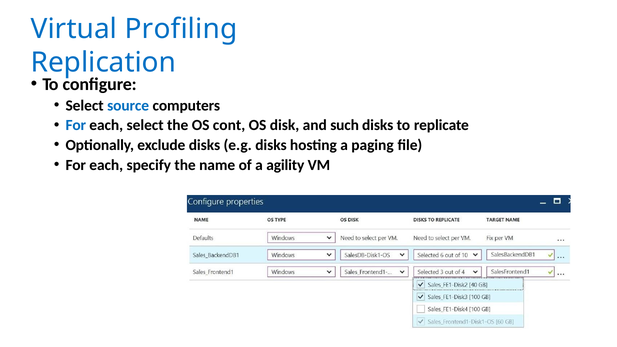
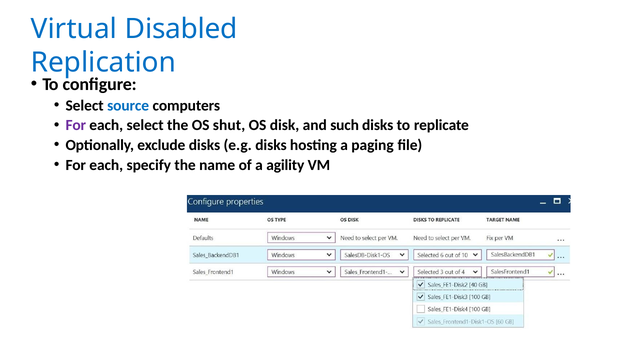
Profiling: Profiling -> Disabled (181, 29)
For colour: blue -> purple (76, 125)
cont: cont -> shut (229, 125)
